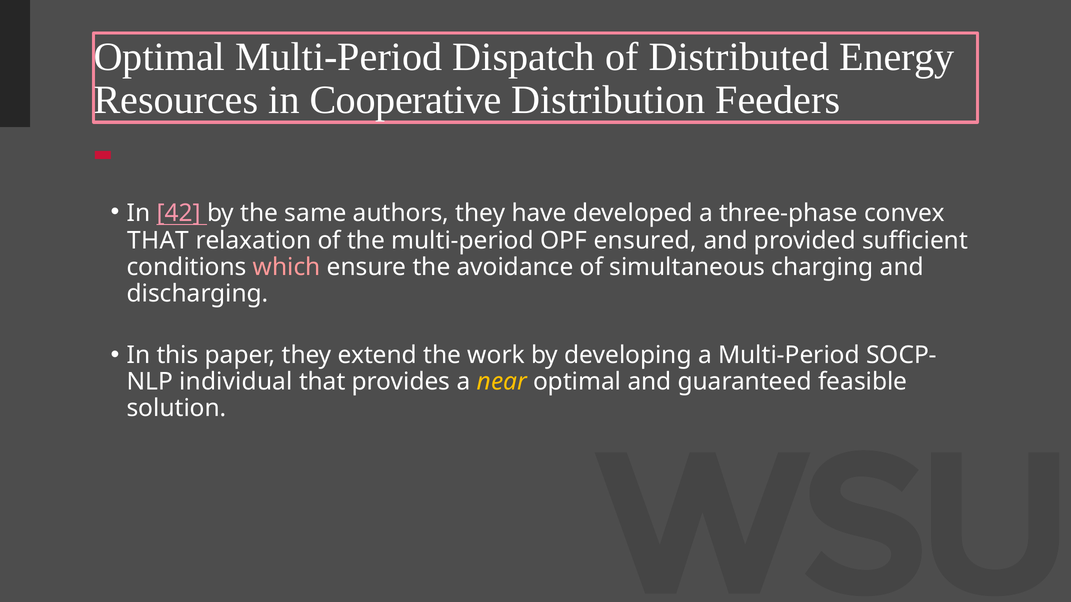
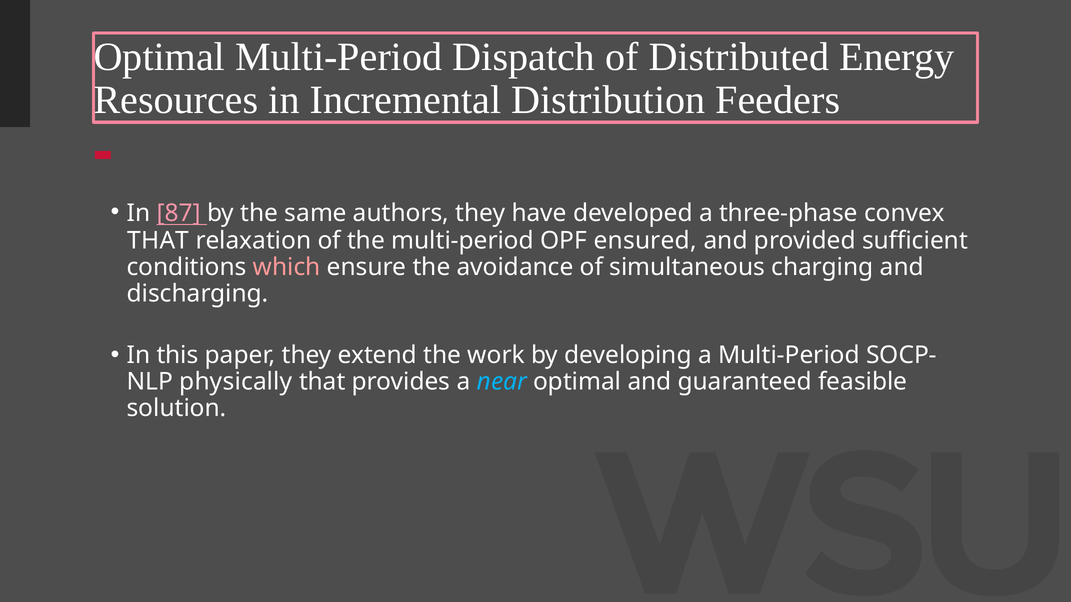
Cooperative: Cooperative -> Incremental (405, 100)
42: 42 -> 87 (179, 214)
individual: individual -> physically (236, 382)
near colour: yellow -> light blue (502, 382)
